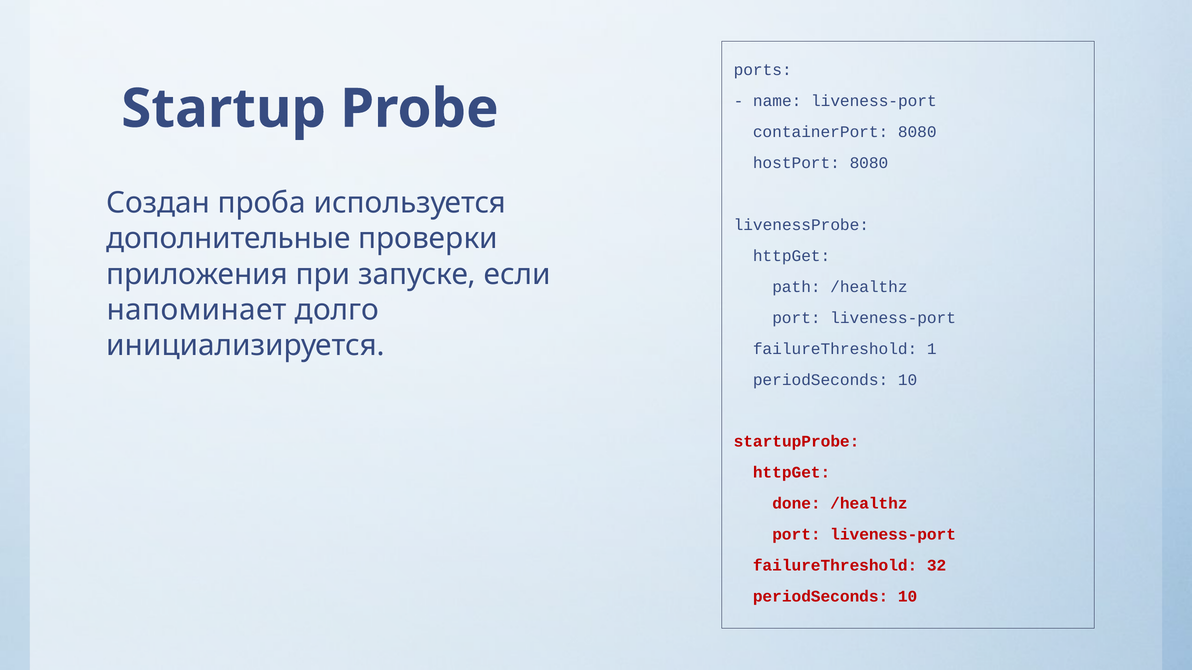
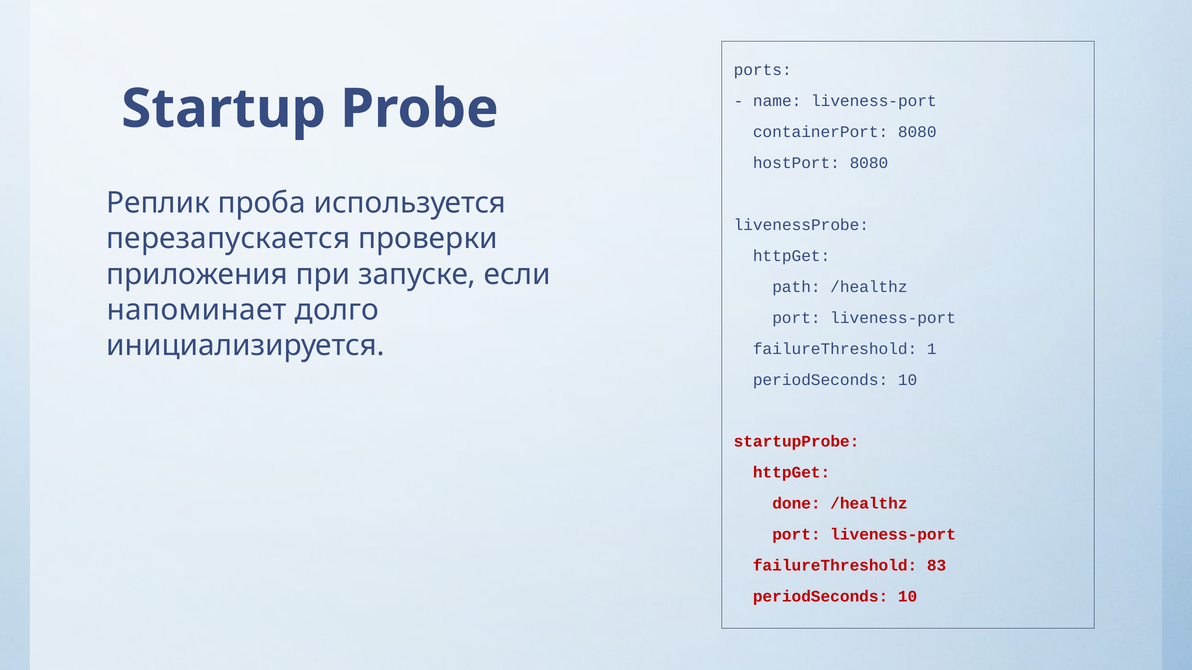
Создан: Создан -> Реплик (158, 203)
дополнительные: дополнительные -> перезапускается (228, 239)
32: 32 -> 83 (937, 566)
